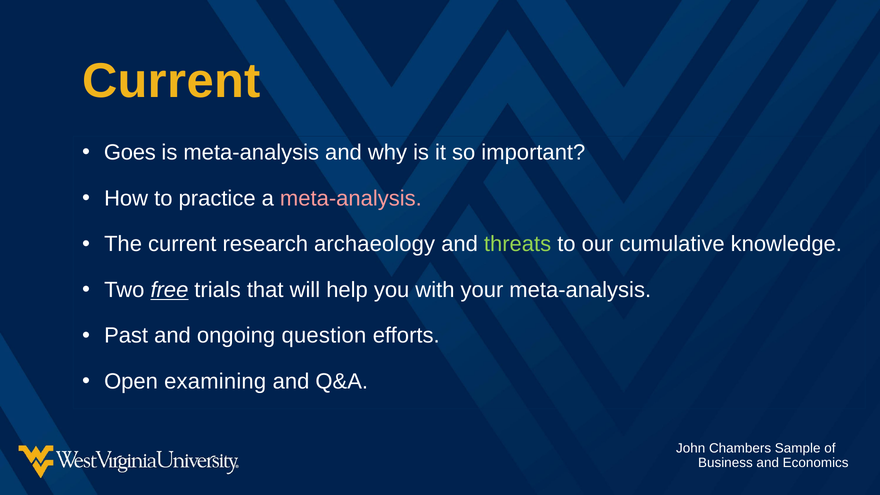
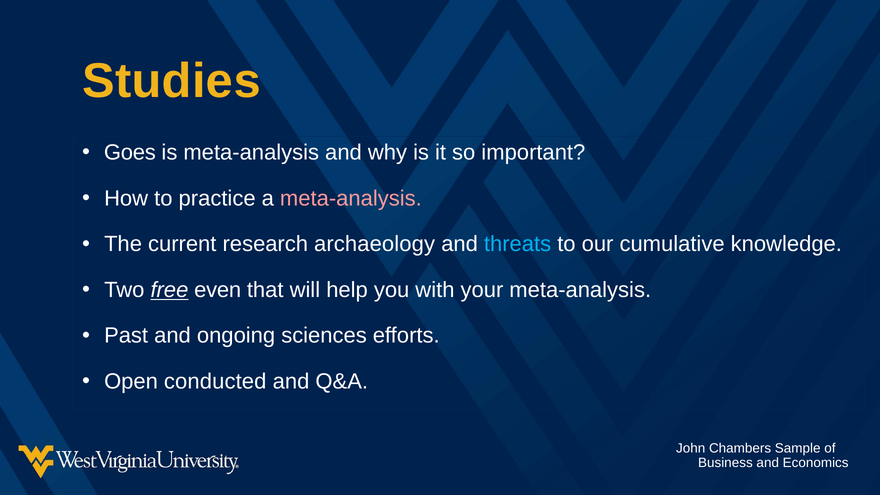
Current: Current -> Studies (171, 81)
threats colour: light green -> light blue (518, 244)
trials: trials -> even (218, 290)
question: question -> sciences (324, 336)
examining: examining -> conducted (215, 381)
